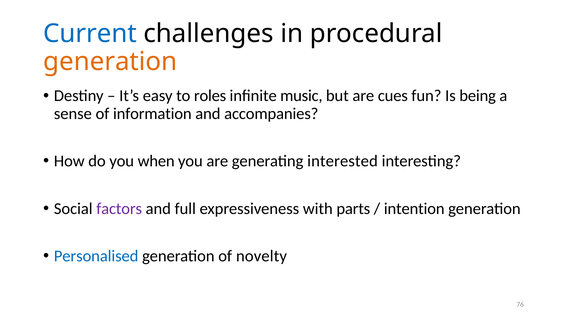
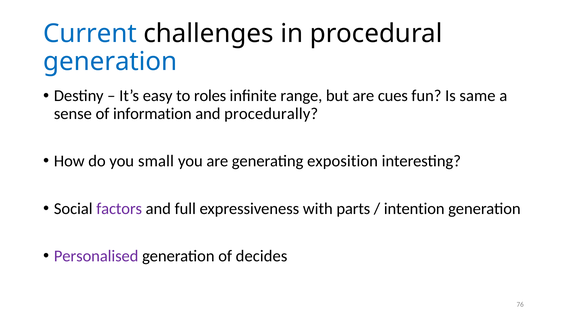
generation colour: orange -> blue (110, 62)
music: music -> range (301, 96)
being: being -> same (478, 96)
accompanies: accompanies -> procedurally (271, 114)
when: when -> small (156, 161)
interested: interested -> exposition (343, 161)
Personalised colour: blue -> purple (96, 256)
novelty: novelty -> decides (262, 256)
